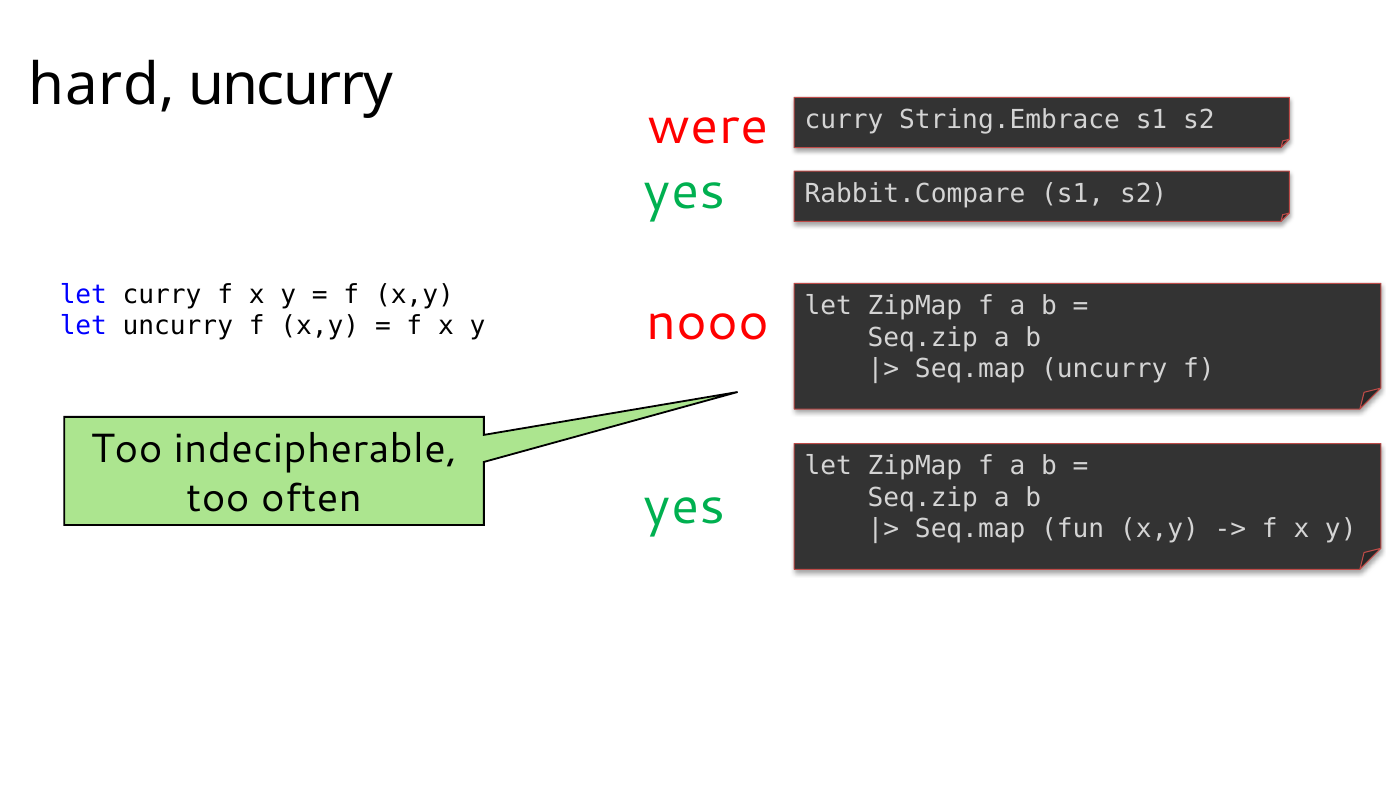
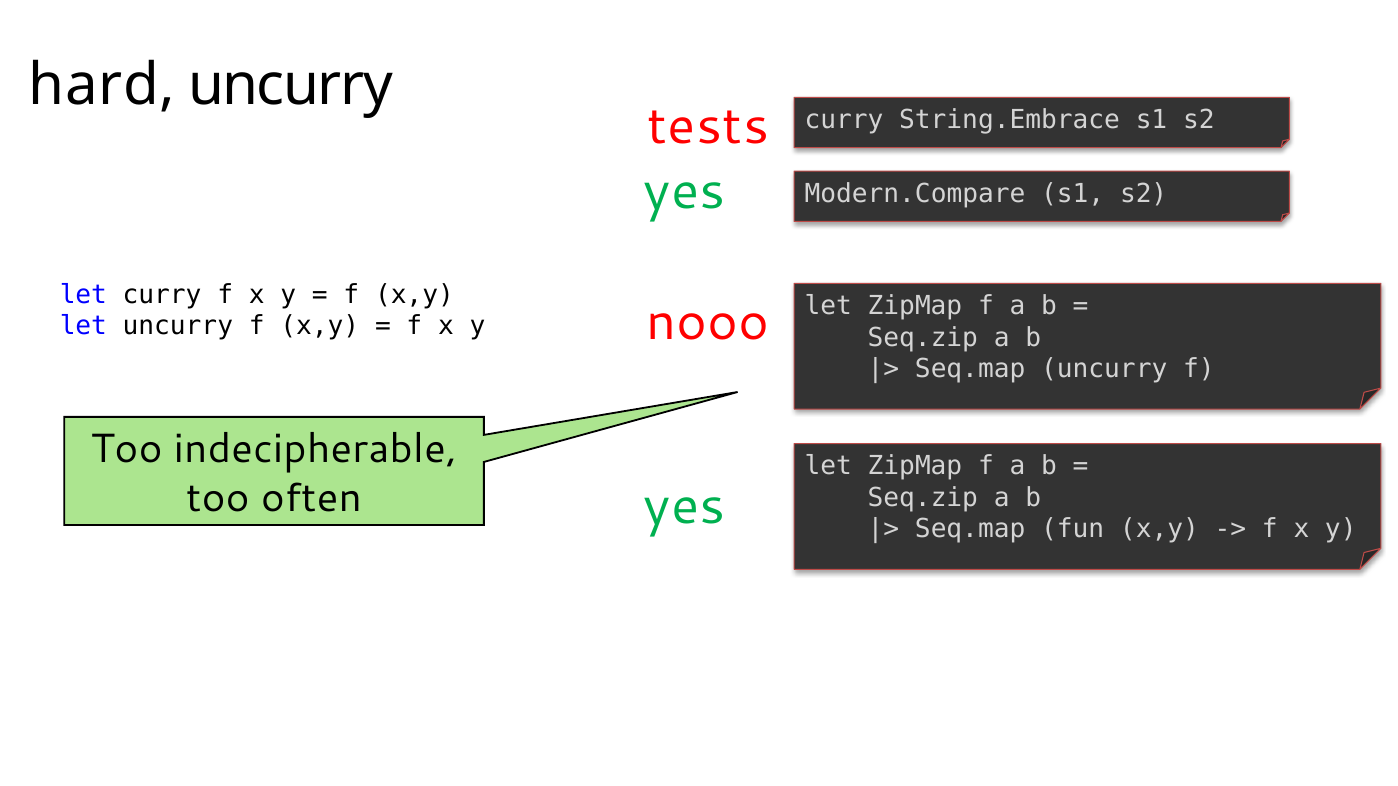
were: were -> tests (708, 126)
Rabbit.Compare: Rabbit.Compare -> Modern.Compare (915, 194)
